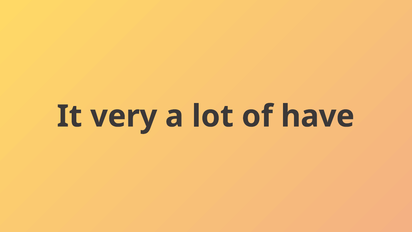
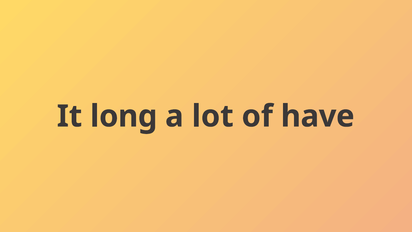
very: very -> long (124, 116)
